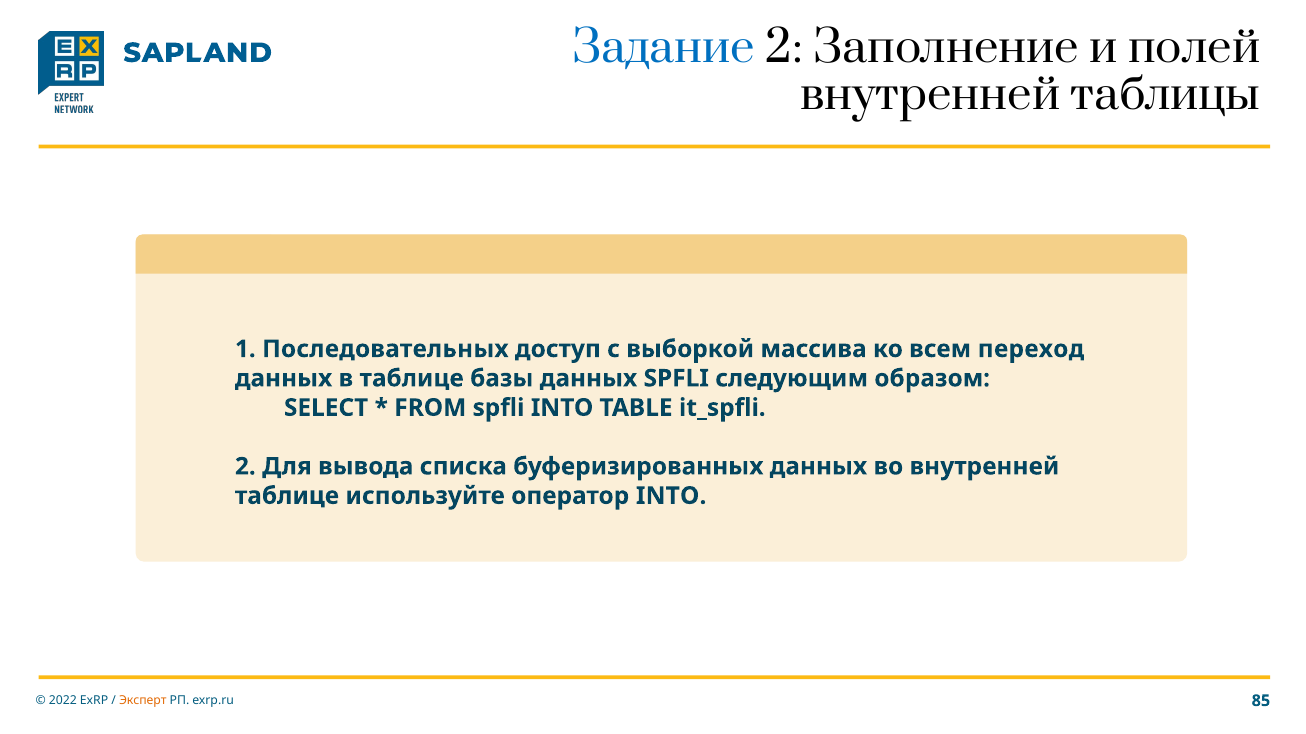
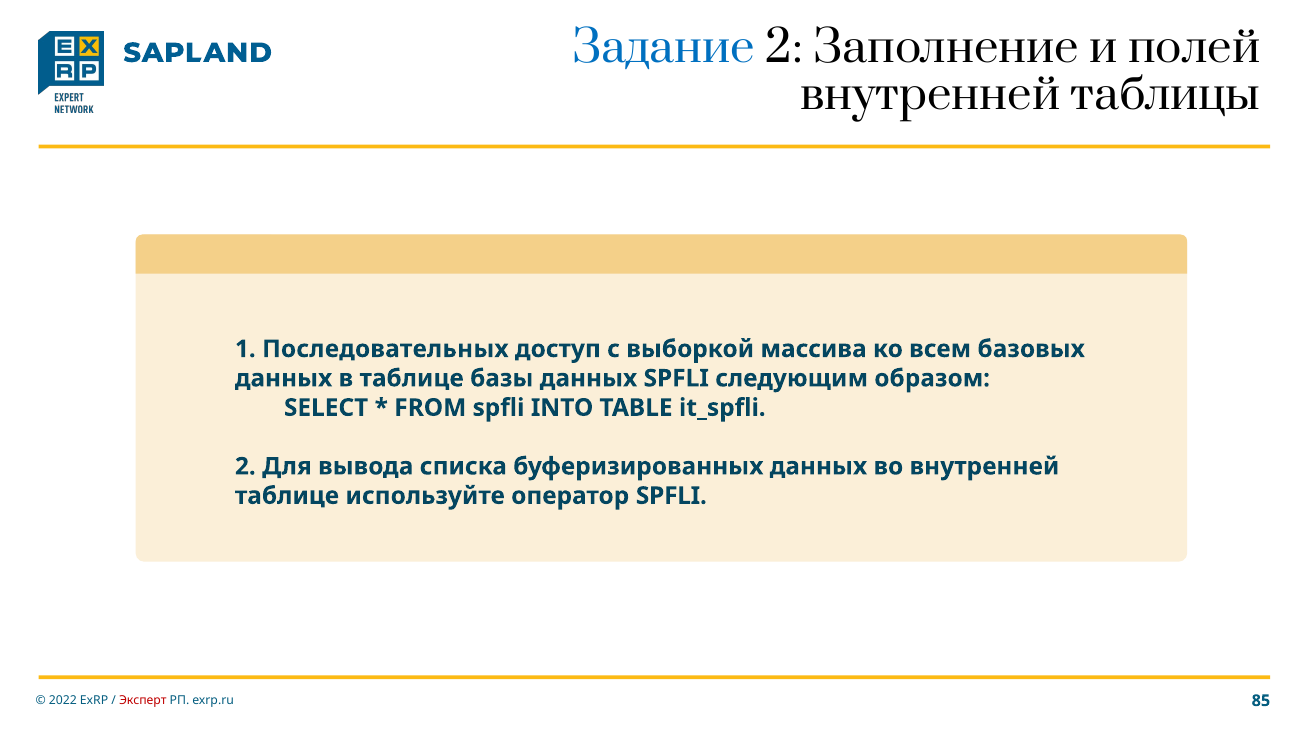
переход: переход -> базовых (1031, 349)
оператор INTO: INTO -> SPFLI (671, 496)
Эксперт colour: orange -> red (143, 701)
